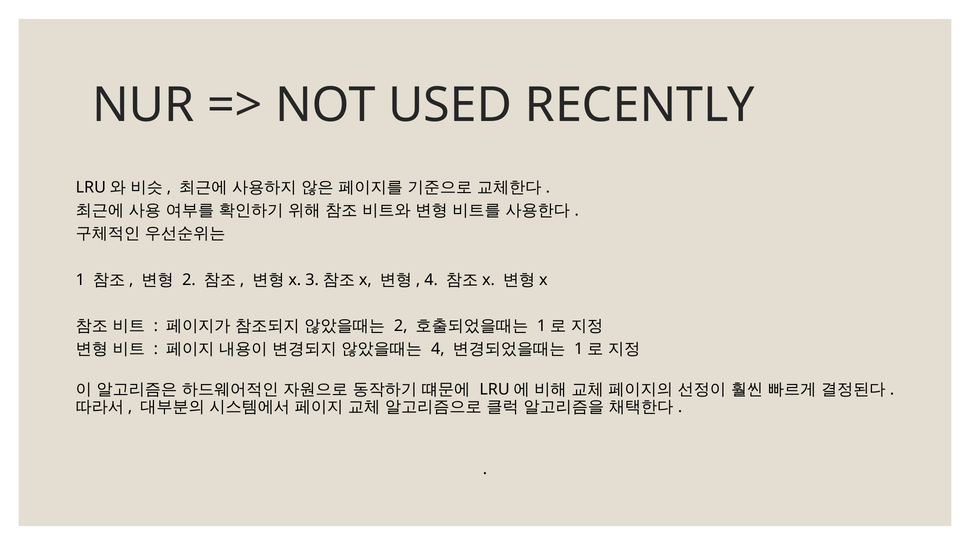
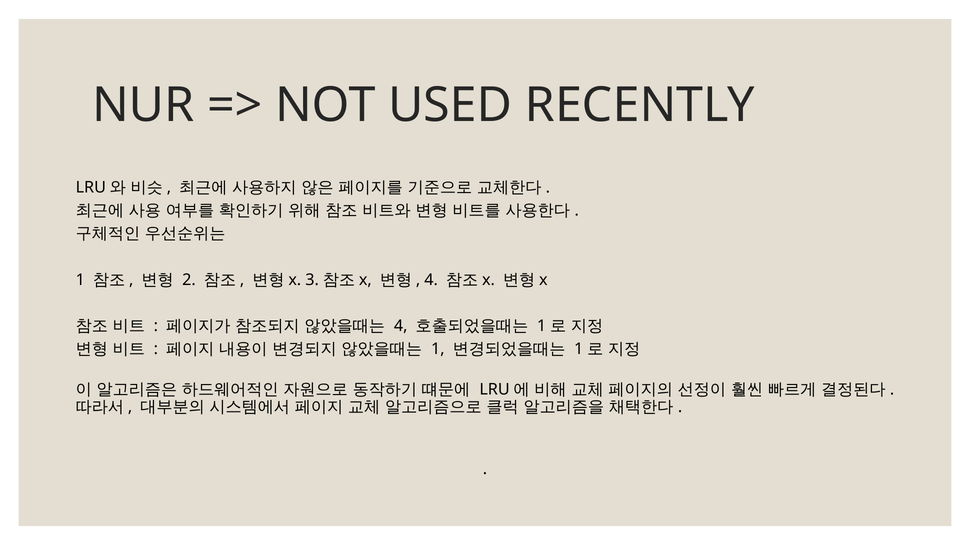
2: 2 -> 4 (401, 326)
4: 4 -> 1 (438, 349)
